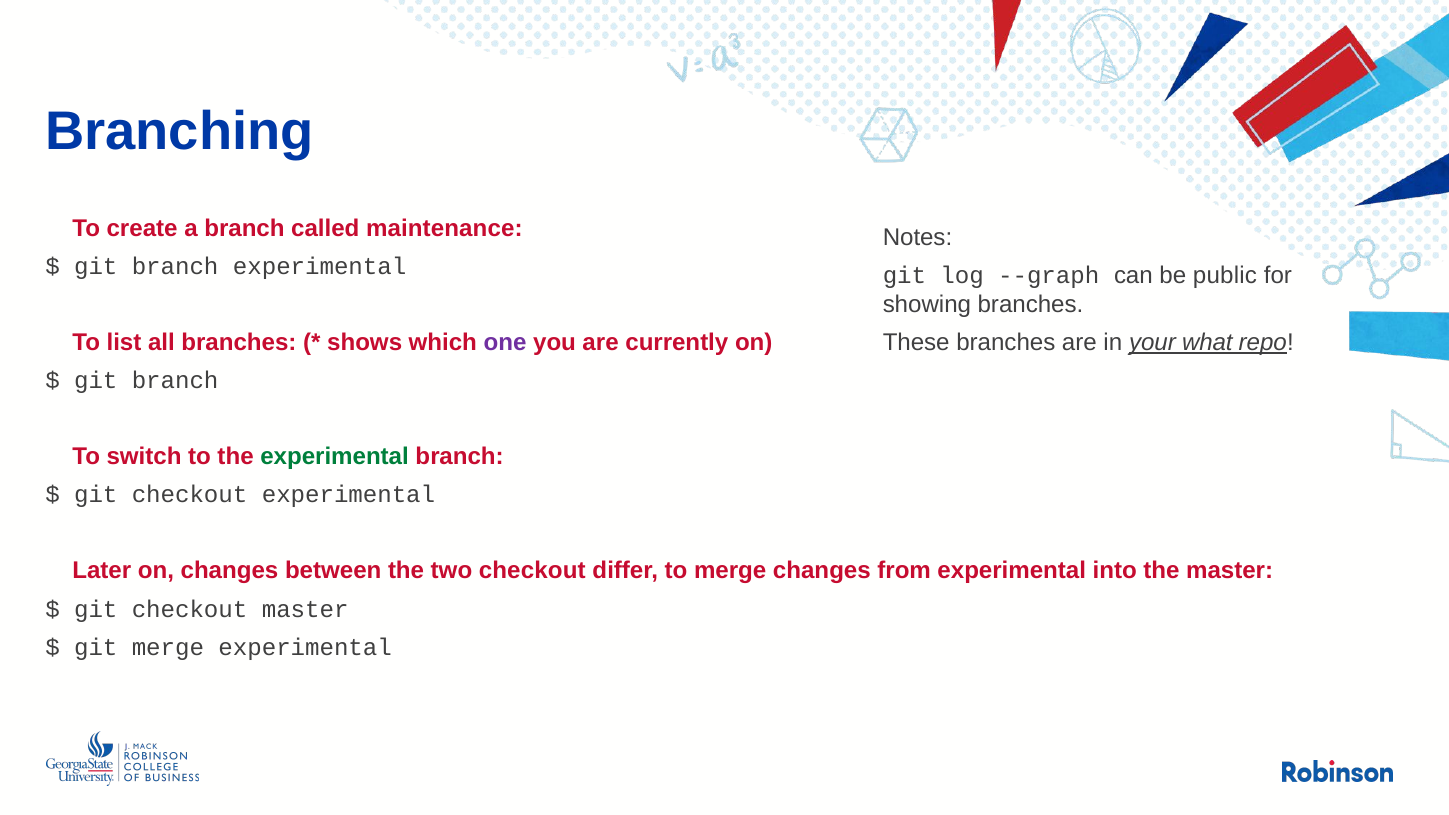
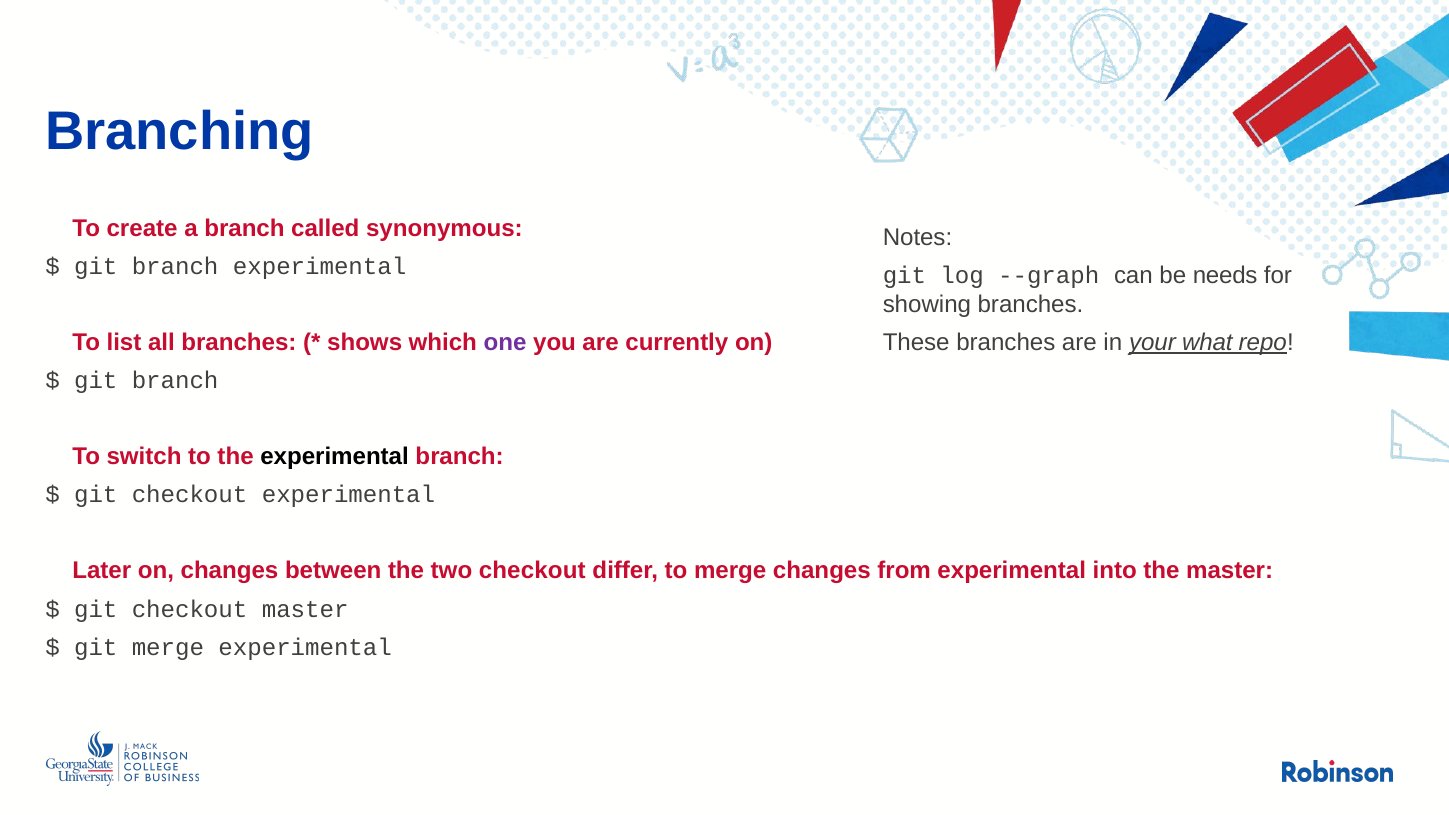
maintenance: maintenance -> synonymous (444, 229)
public: public -> needs (1225, 275)
experimental colour: green -> black (335, 457)
